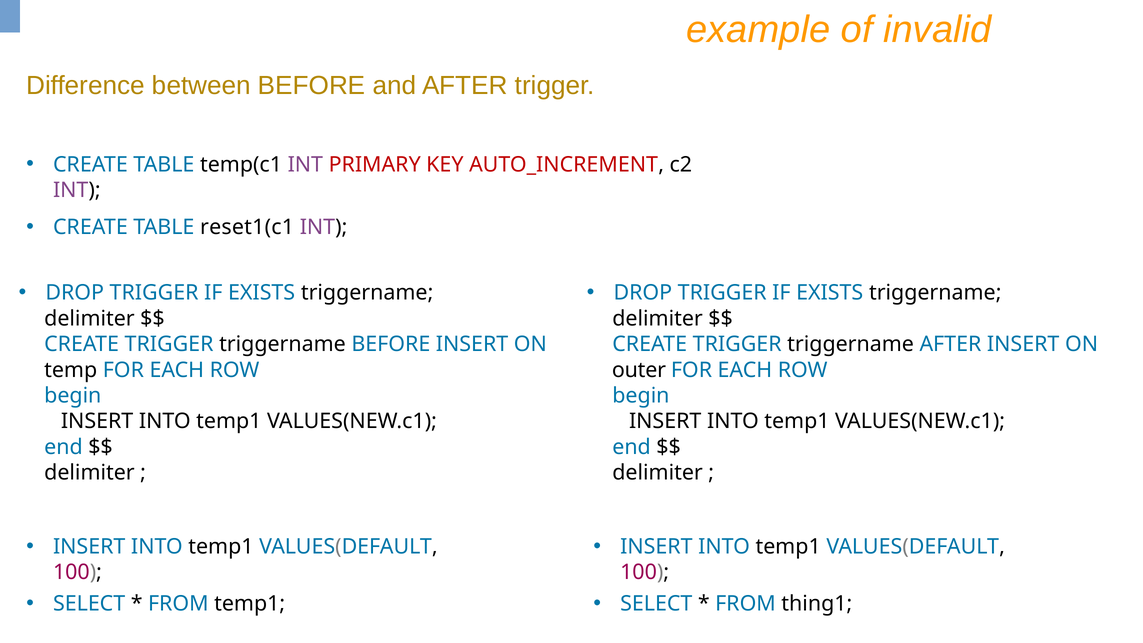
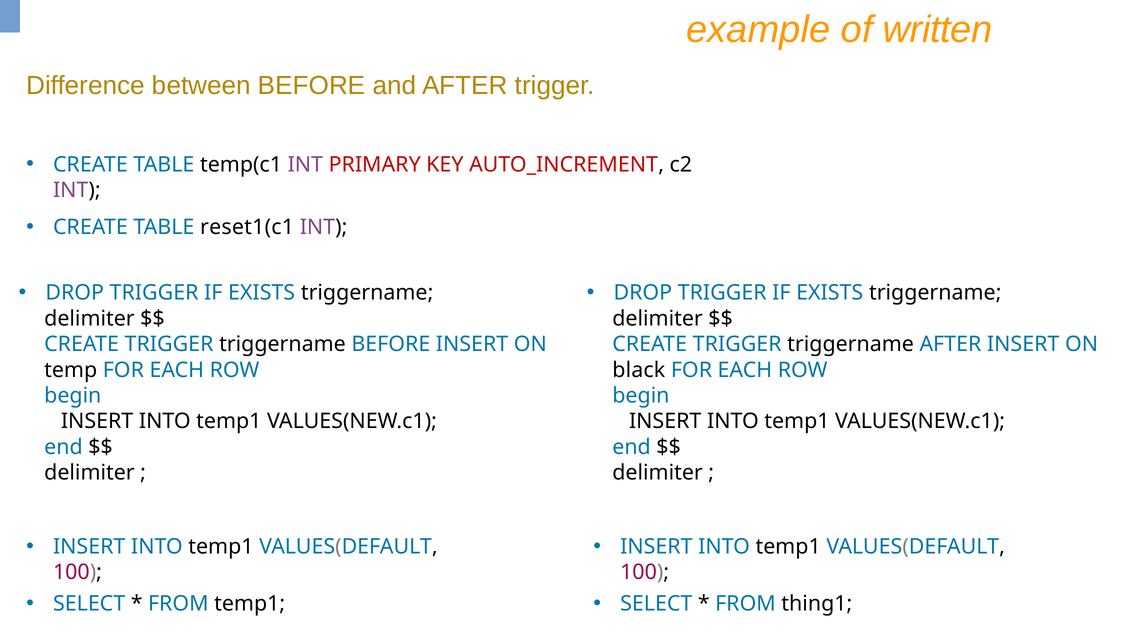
invalid: invalid -> written (938, 30)
outer: outer -> black (639, 370)
